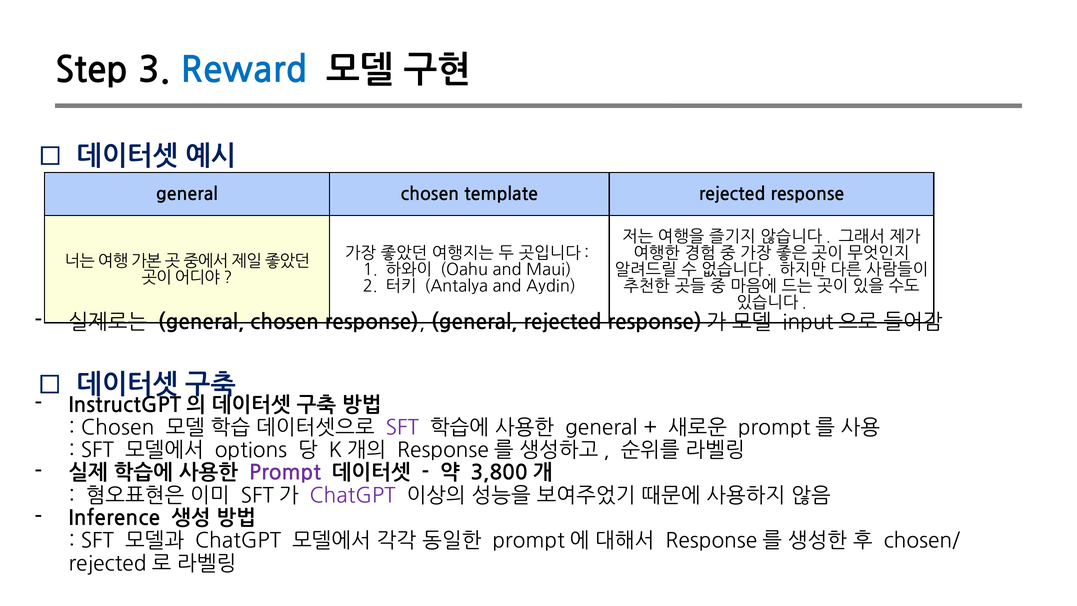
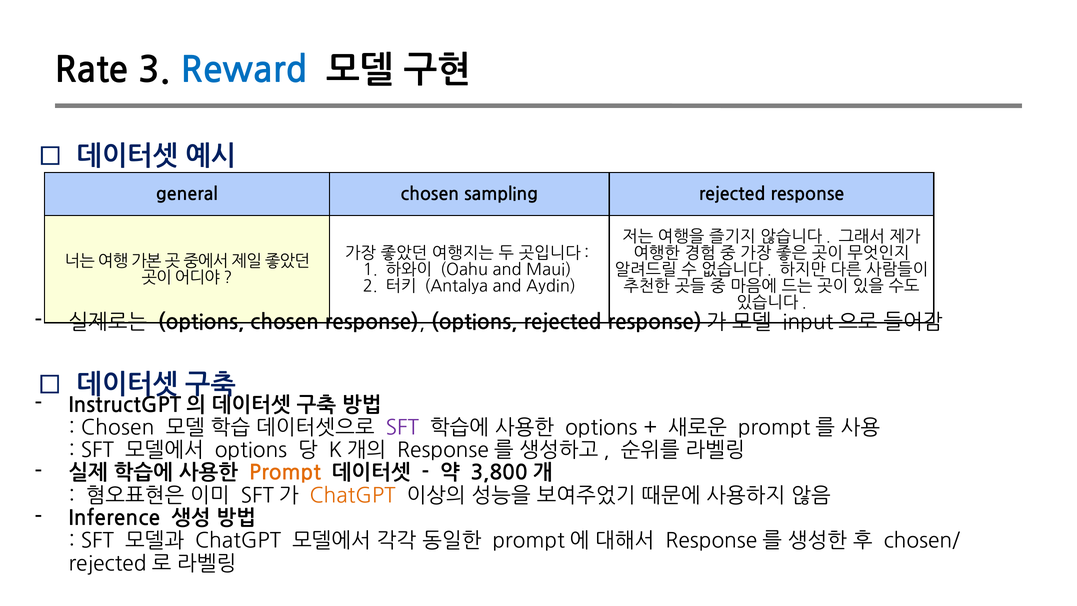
Step: Step -> Rate (92, 70)
template: template -> sampling (501, 194)
general: general -> options (201, 322)
response general: general -> options (474, 322)
general: general -> options (601, 428)
Prompt colour: purple -> orange (285, 473)
ChatGPT colour: purple -> orange (353, 496)
